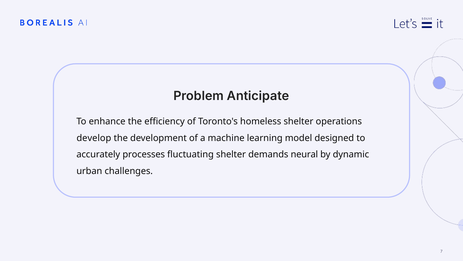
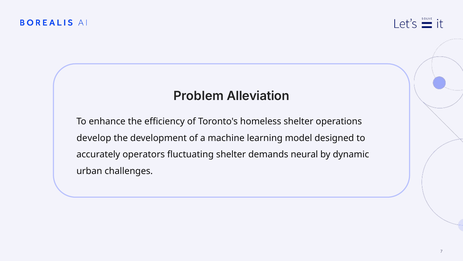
Anticipate: Anticipate -> Alleviation (258, 96)
processes: processes -> operators (144, 154)
